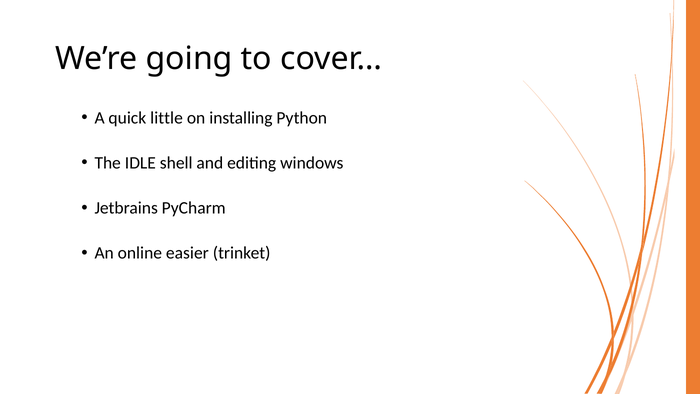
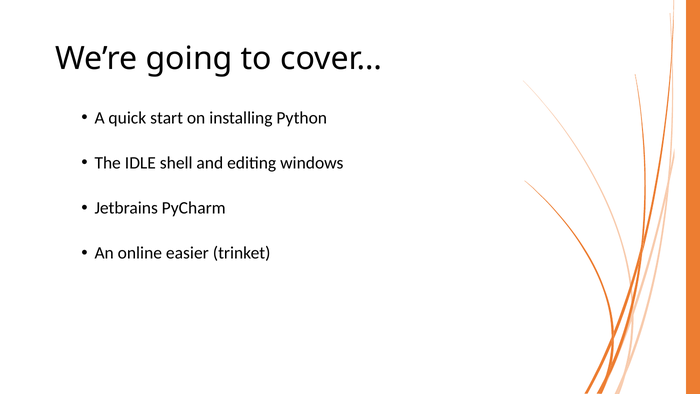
little: little -> start (167, 118)
